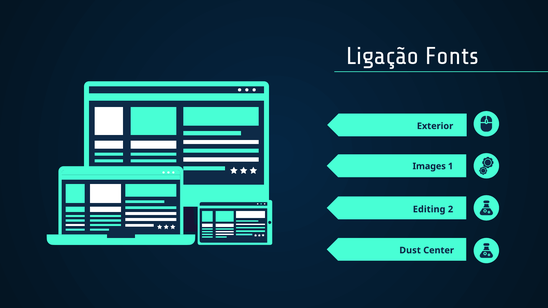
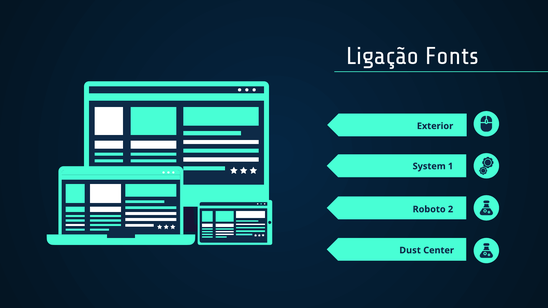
Images: Images -> System (429, 166)
Editing: Editing -> Roboto (429, 209)
